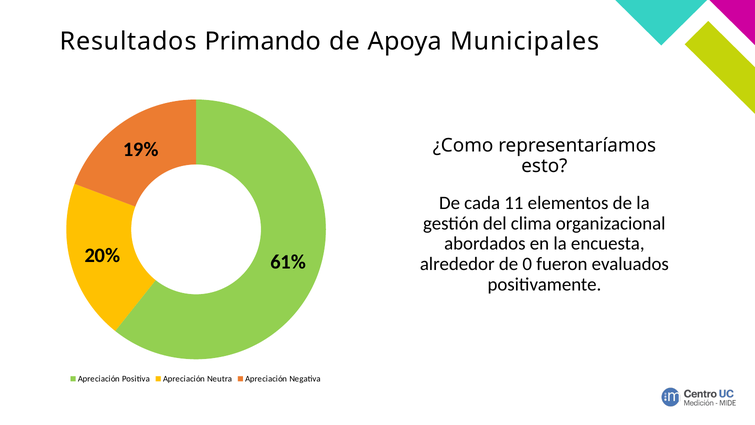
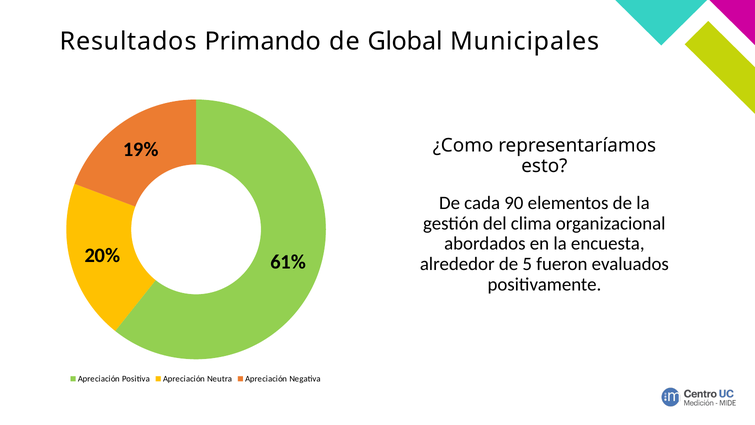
Apoya: Apoya -> Global (405, 42)
11: 11 -> 90 (514, 203)
0: 0 -> 5 (527, 264)
